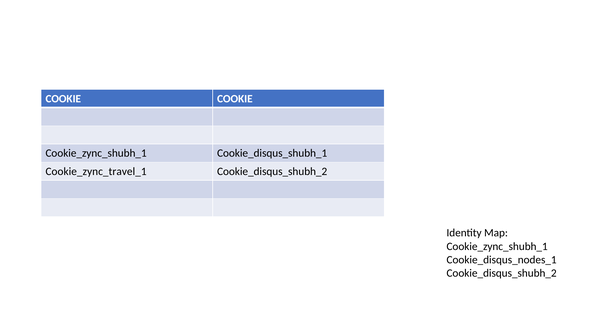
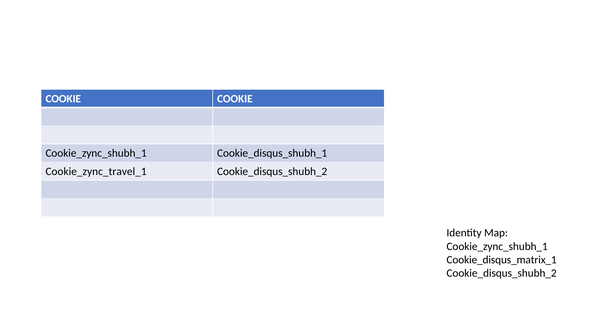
Cookie_disqus_nodes_1: Cookie_disqus_nodes_1 -> Cookie_disqus_matrix_1 (502, 260)
